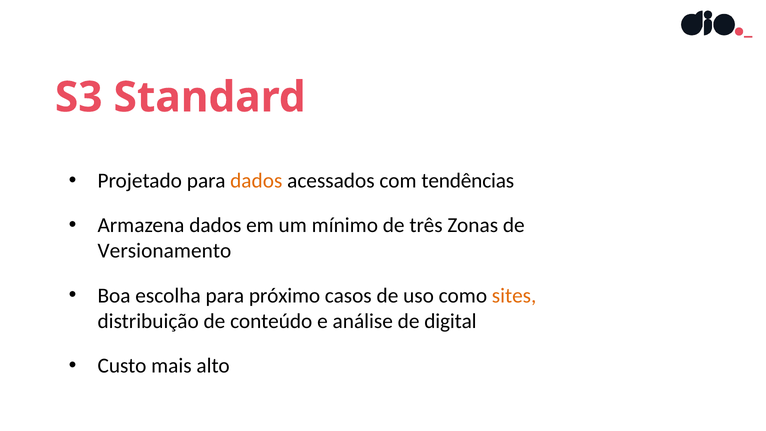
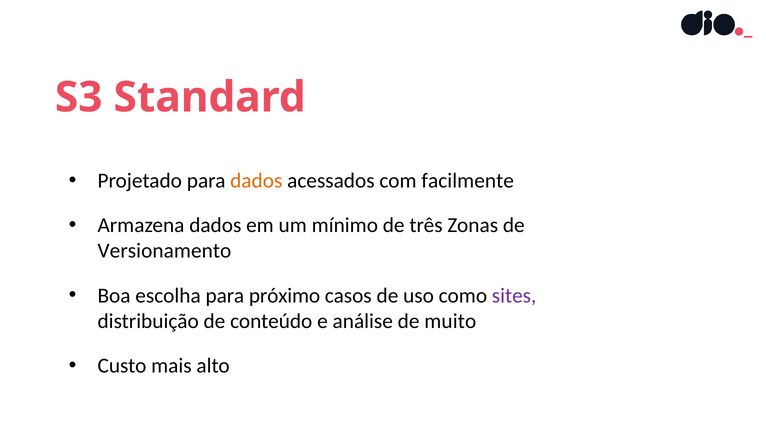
tendências: tendências -> facilmente (468, 181)
sites colour: orange -> purple (514, 296)
digital: digital -> muito (450, 321)
